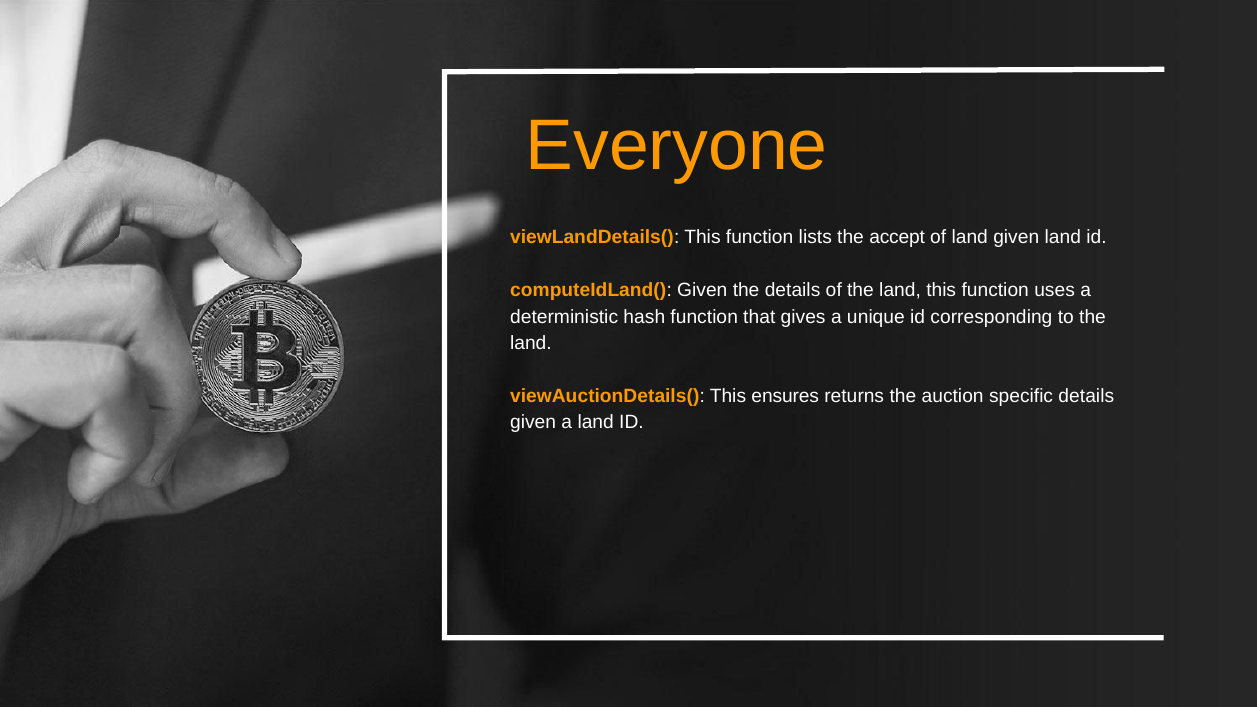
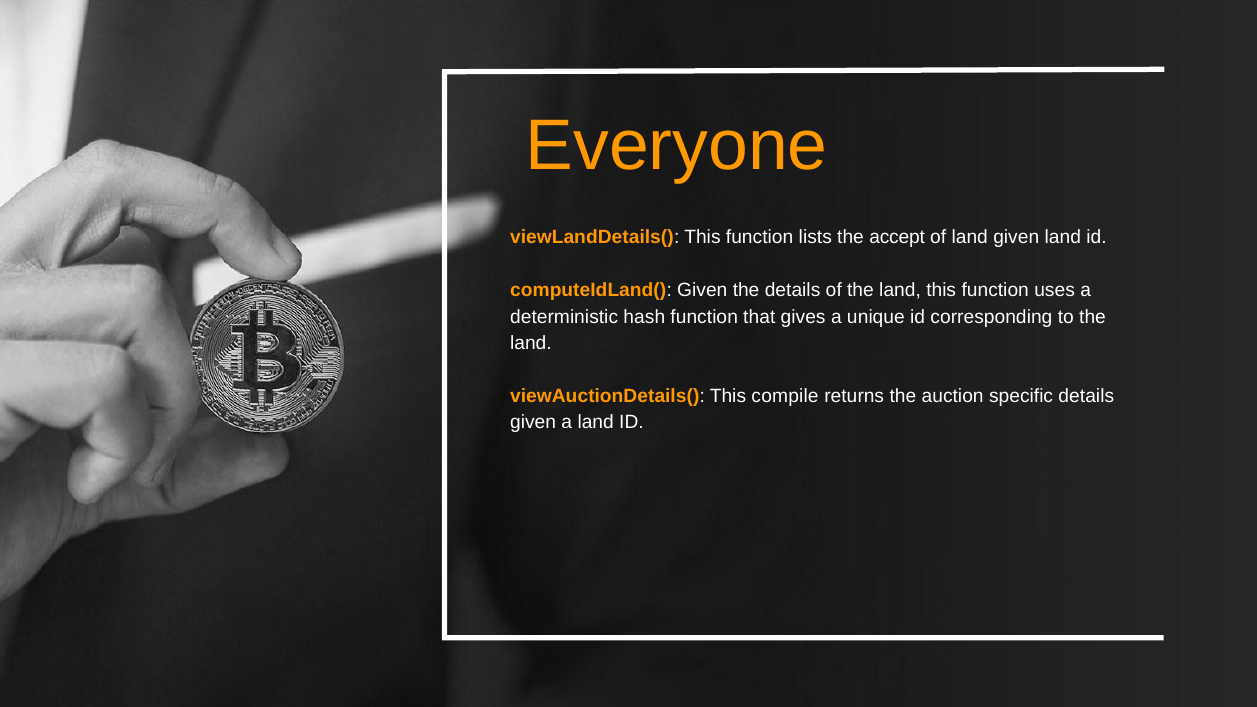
ensures: ensures -> compile (785, 396)
